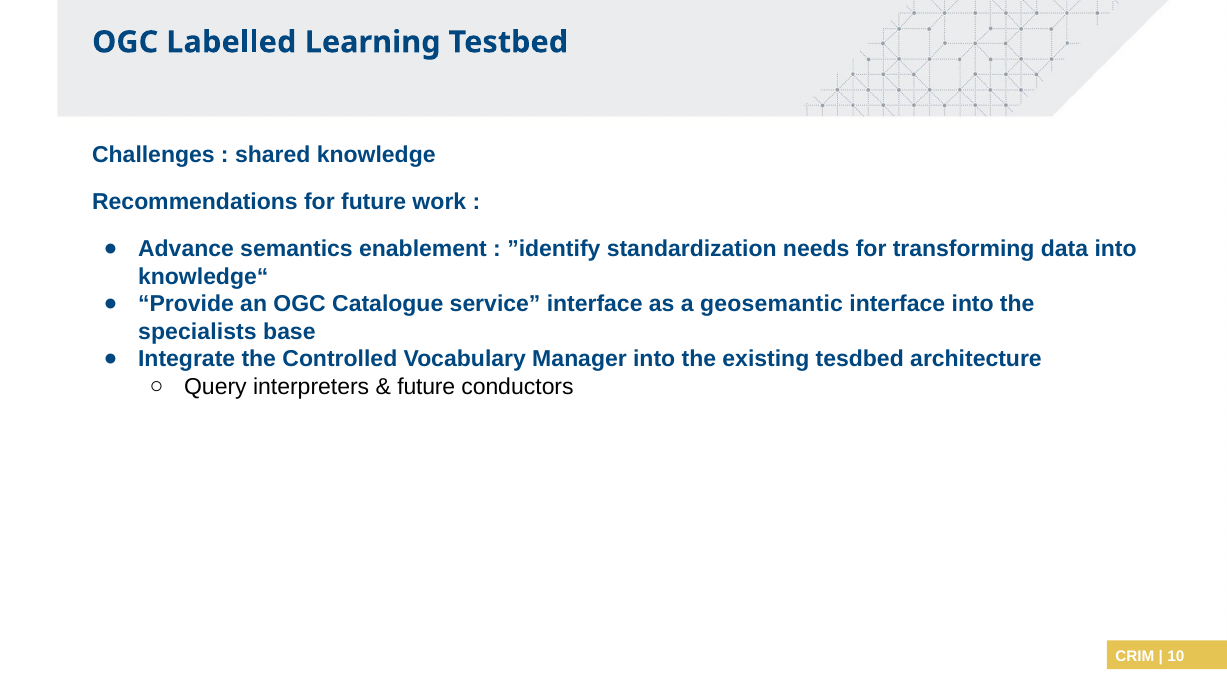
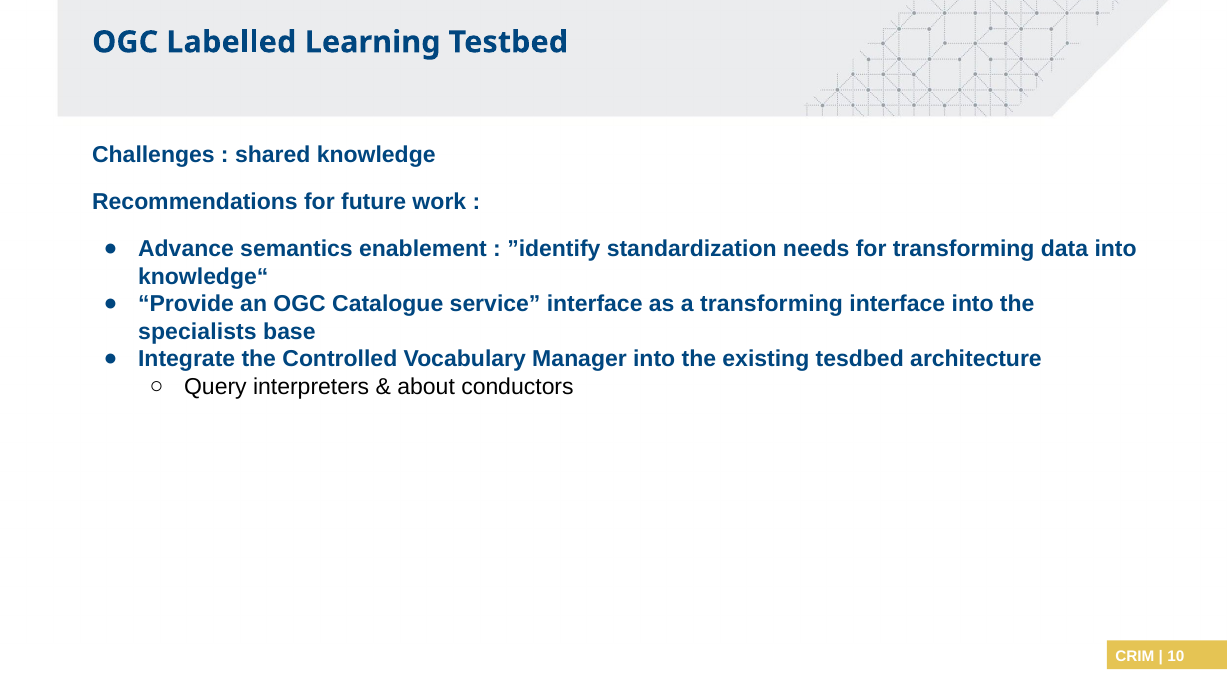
a geosemantic: geosemantic -> transforming (772, 304)
future: future -> about (426, 387)
